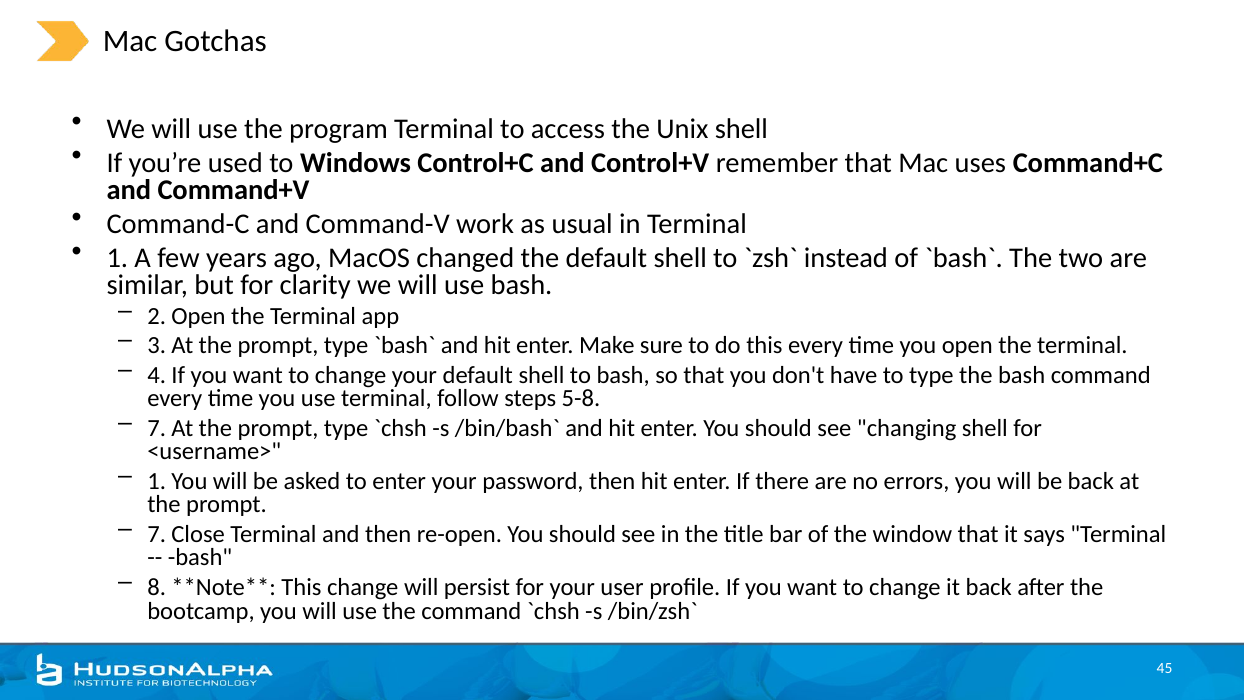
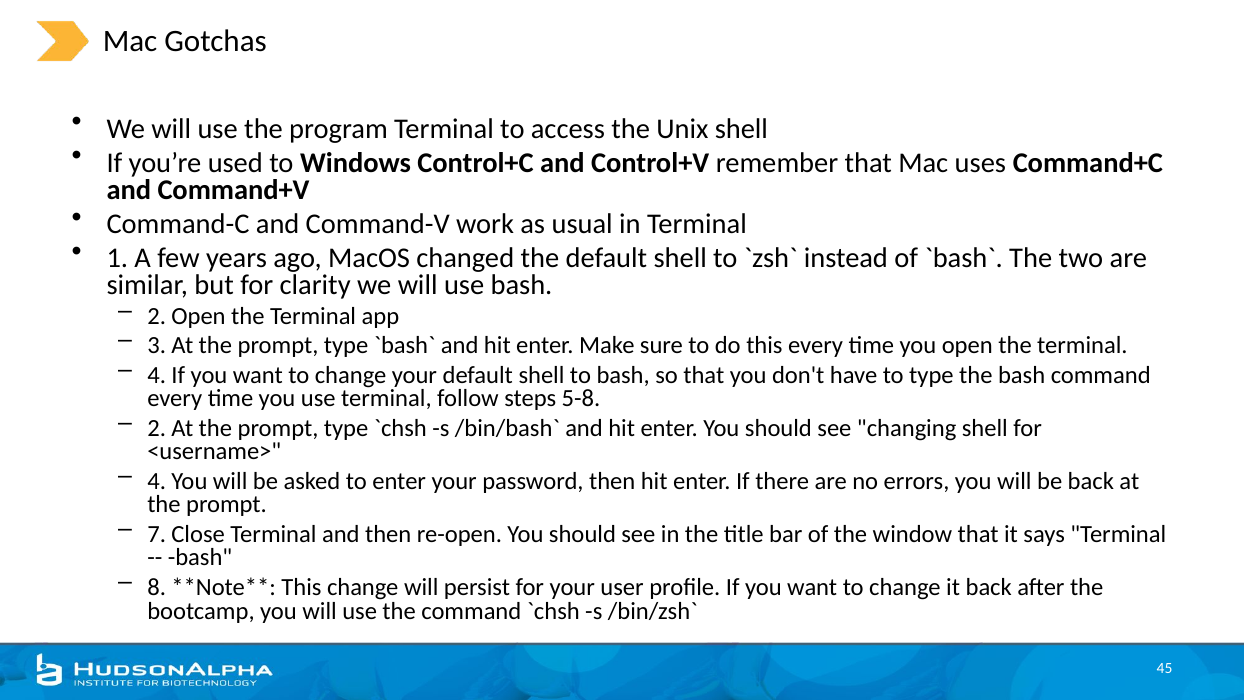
7: 7 -> 2 (157, 428)
1: 1 -> 4 (157, 481)
